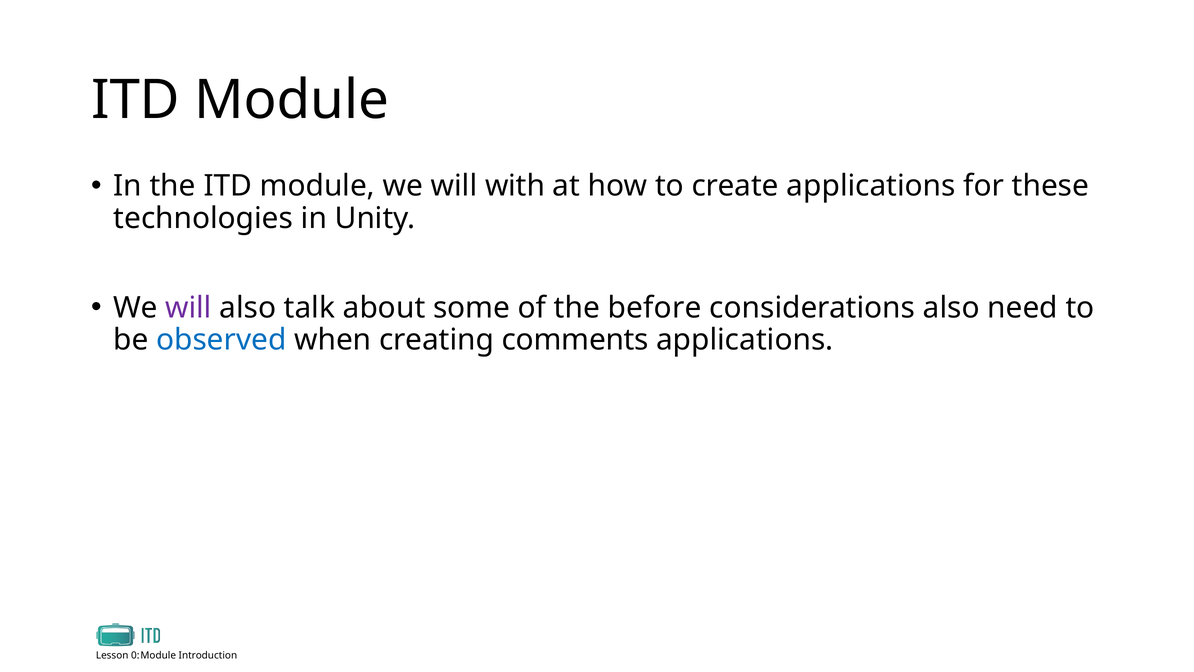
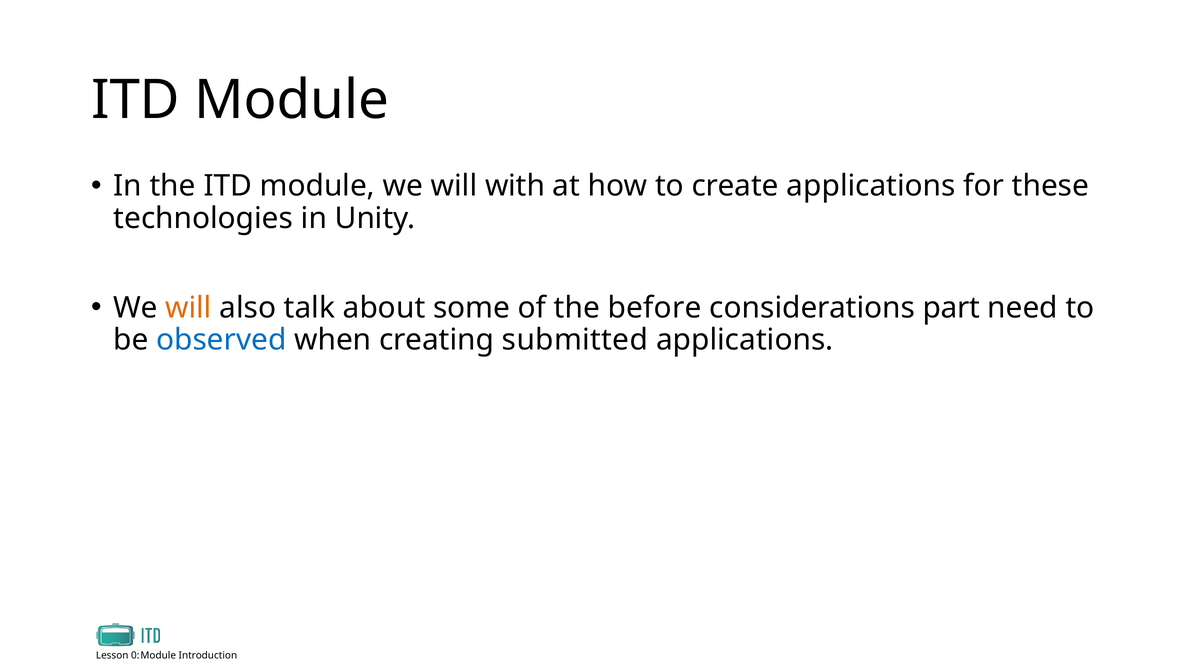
will colour: purple -> orange (188, 308)
considerations also: also -> part (951, 308)
comments: comments -> submitted (575, 340)
